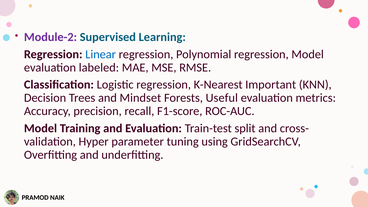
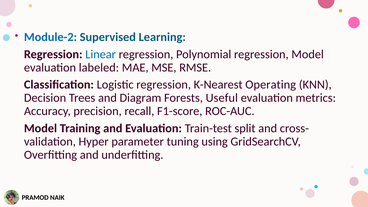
Module-2 colour: purple -> blue (50, 37)
Important: Important -> Operating (271, 85)
Mindset: Mindset -> Diagram (140, 98)
